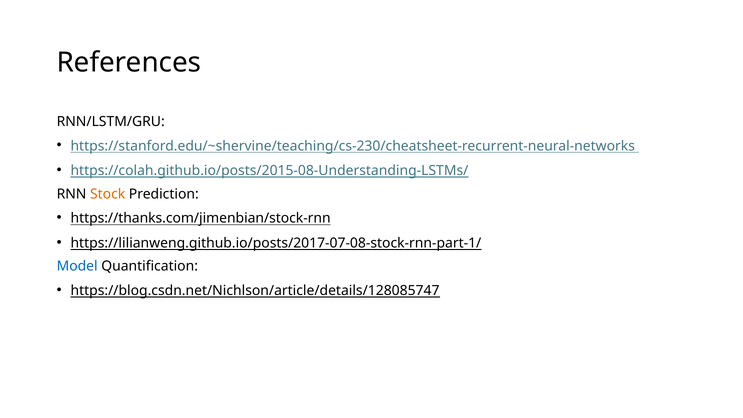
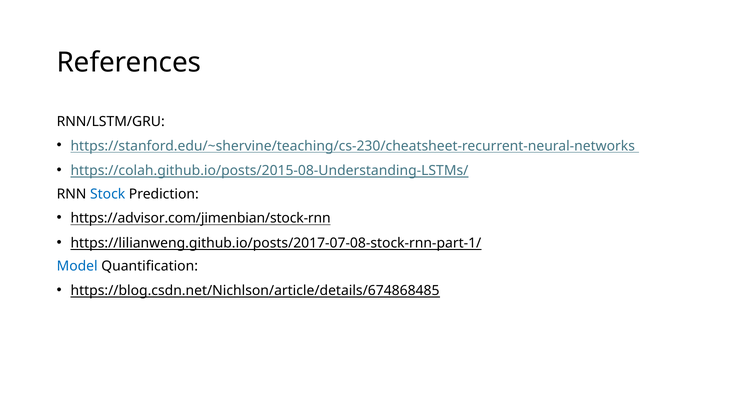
Stock colour: orange -> blue (108, 194)
https://thanks.com/jimenbian/stock-rnn: https://thanks.com/jimenbian/stock-rnn -> https://advisor.com/jimenbian/stock-rnn (201, 218)
https://blog.csdn.net/Nichlson/article/details/128085747: https://blog.csdn.net/Nichlson/article/details/128085747 -> https://blog.csdn.net/Nichlson/article/details/674868485 (255, 291)
